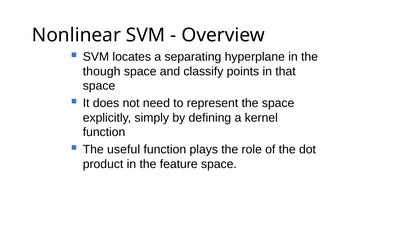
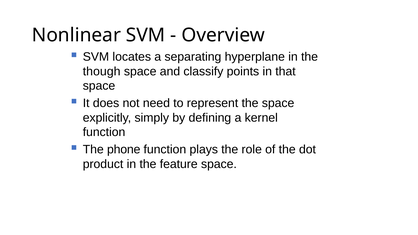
useful: useful -> phone (124, 149)
